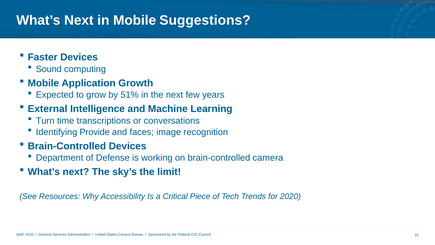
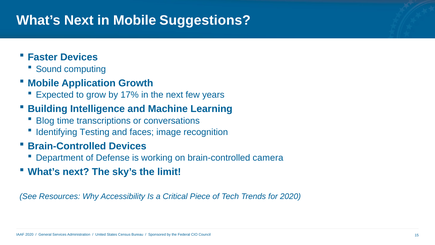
51%: 51% -> 17% (130, 95)
External: External -> Building (48, 109)
Turn: Turn -> Blog (45, 121)
Provide: Provide -> Testing (95, 132)
